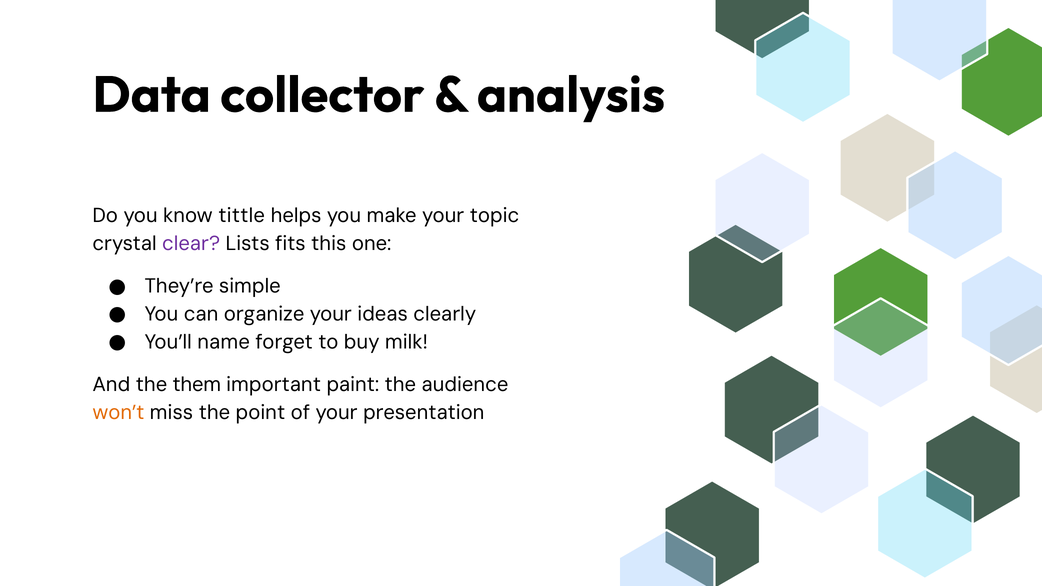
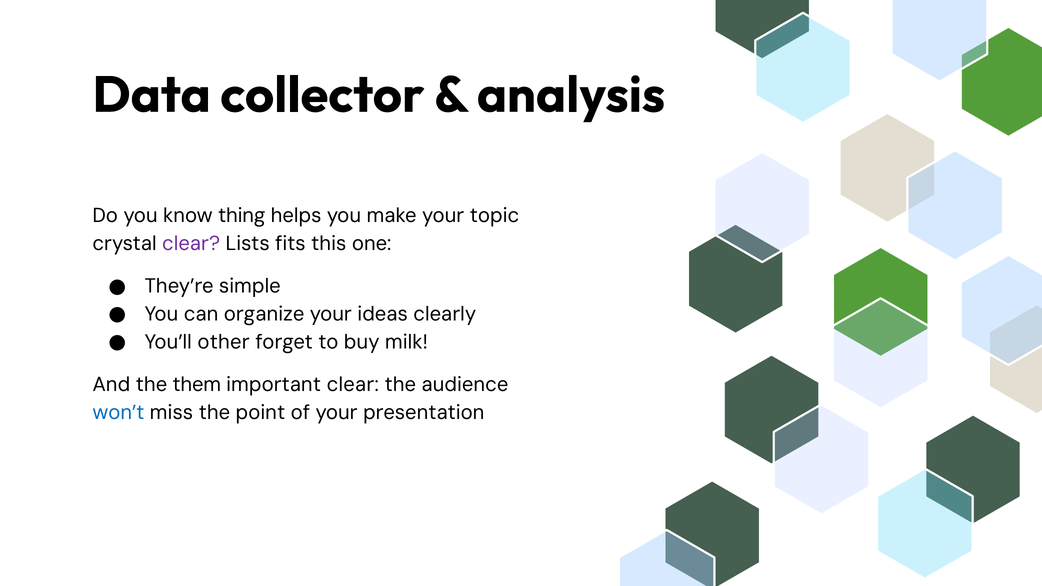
tittle: tittle -> thing (242, 216)
name: name -> other (224, 342)
important paint: paint -> clear (353, 385)
won’t colour: orange -> blue (118, 412)
